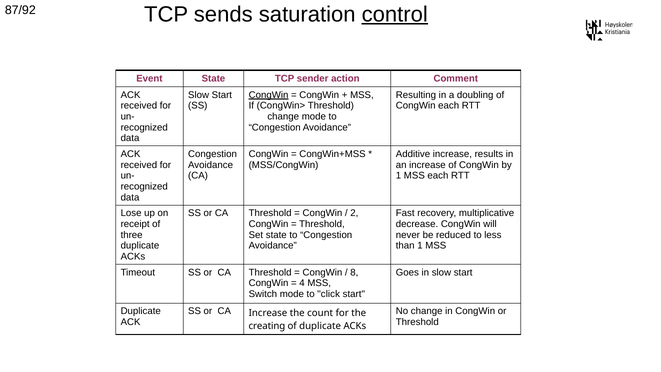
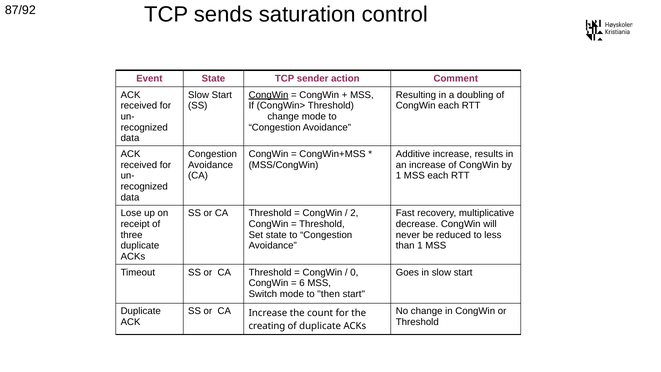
control underline: present -> none (395, 14)
8: 8 -> 0 (354, 272)
4: 4 -> 6 (302, 283)
click: click -> then (329, 294)
